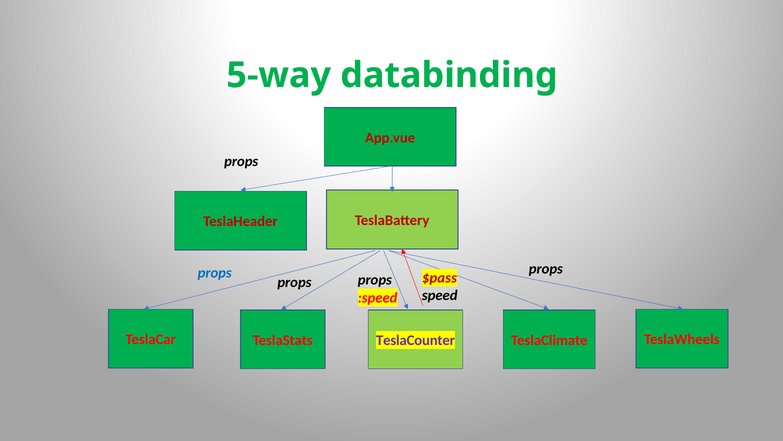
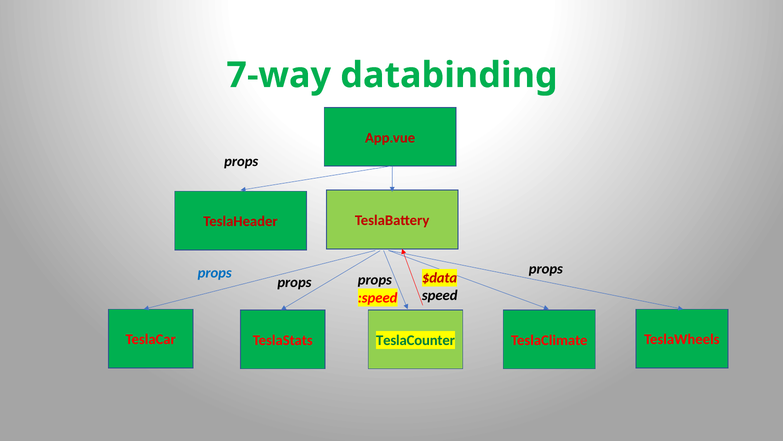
5-way: 5-way -> 7-way (279, 75)
$pass: $pass -> $data (440, 278)
TeslaCounter colour: purple -> green (415, 340)
